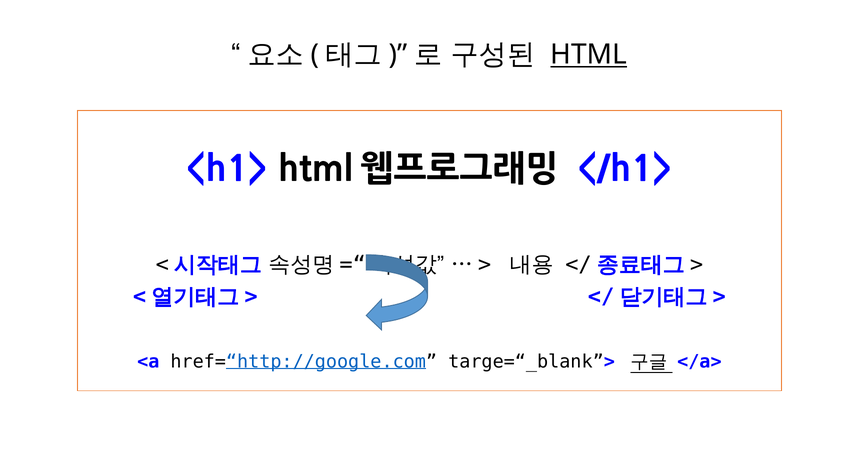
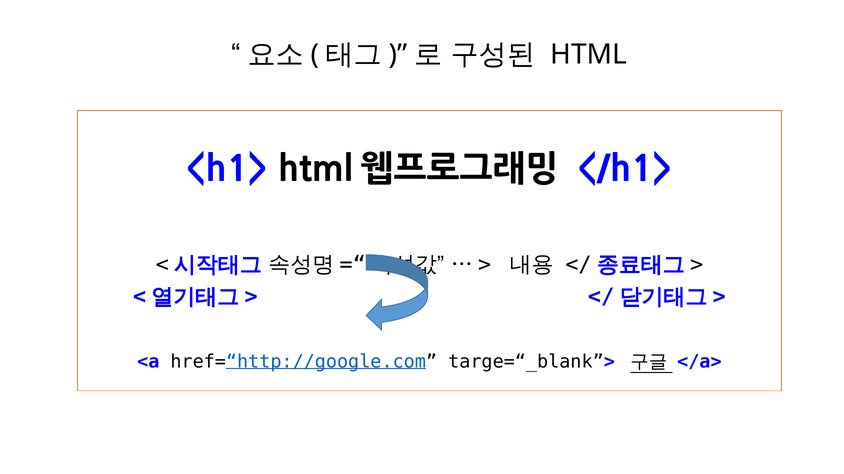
HTML underline: present -> none (589, 55)
